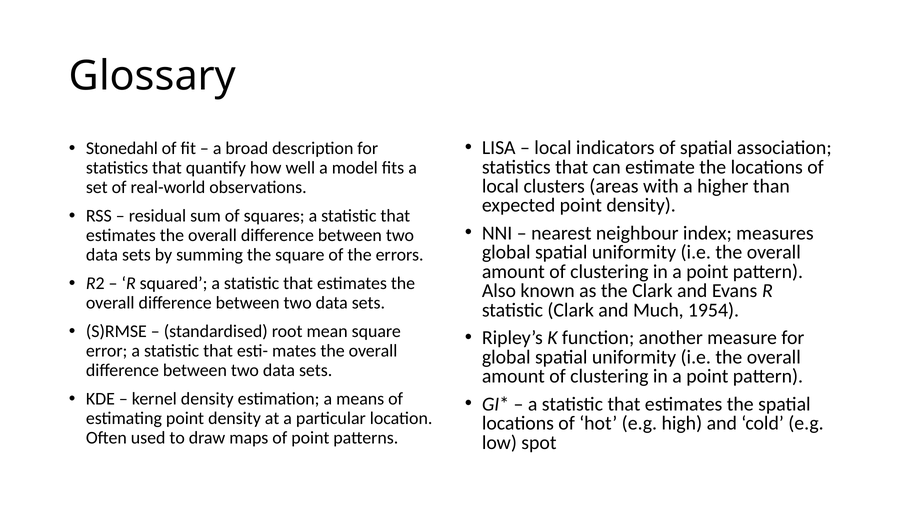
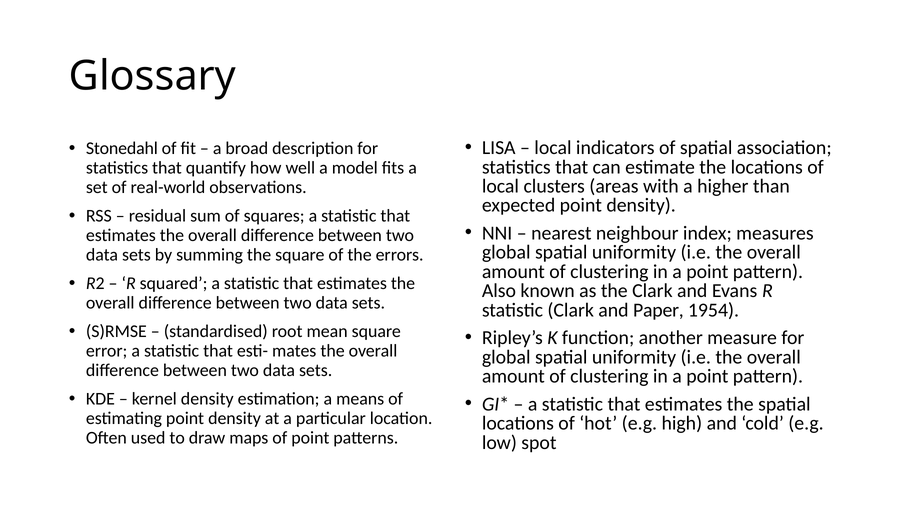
Much: Much -> Paper (658, 310)
